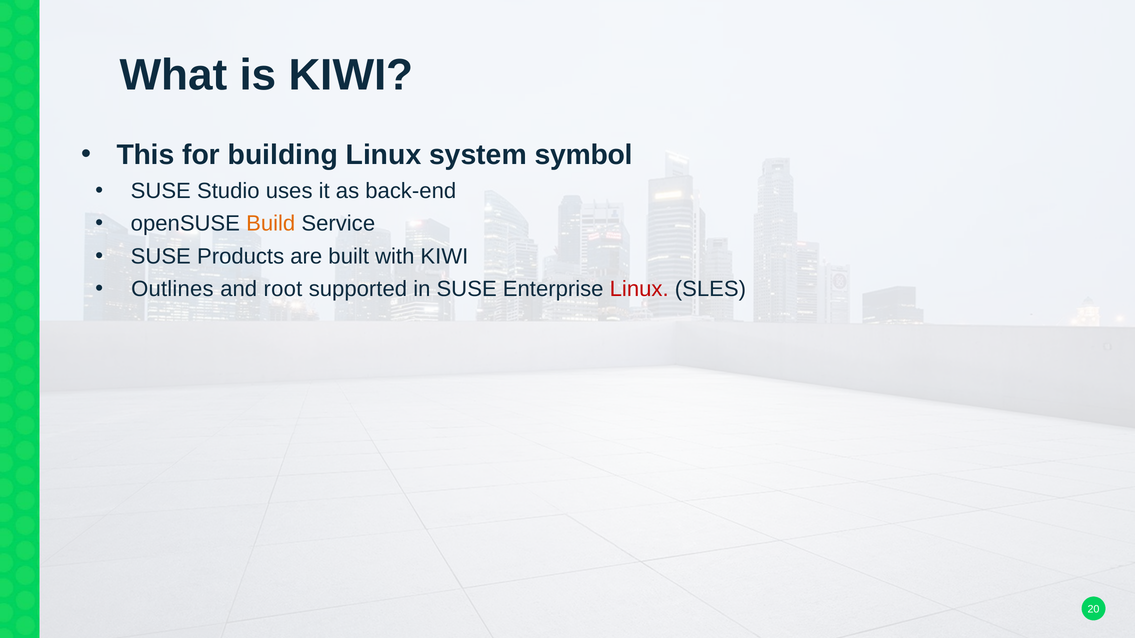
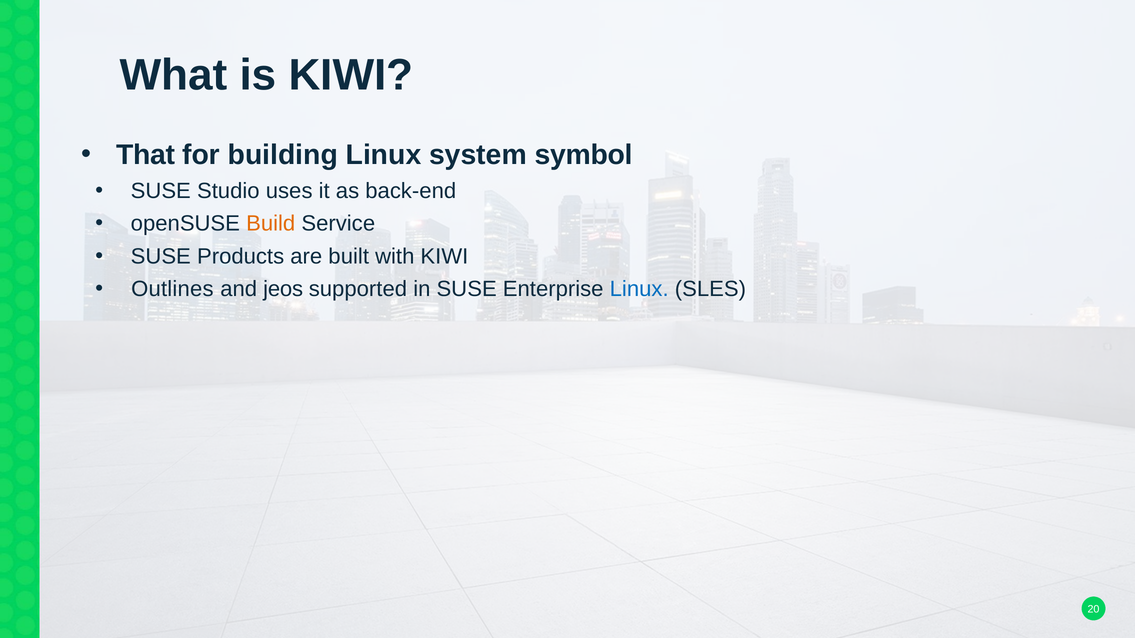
This: This -> That (146, 155)
root: root -> jeos (283, 289)
Linux colour: red -> blue (639, 289)
